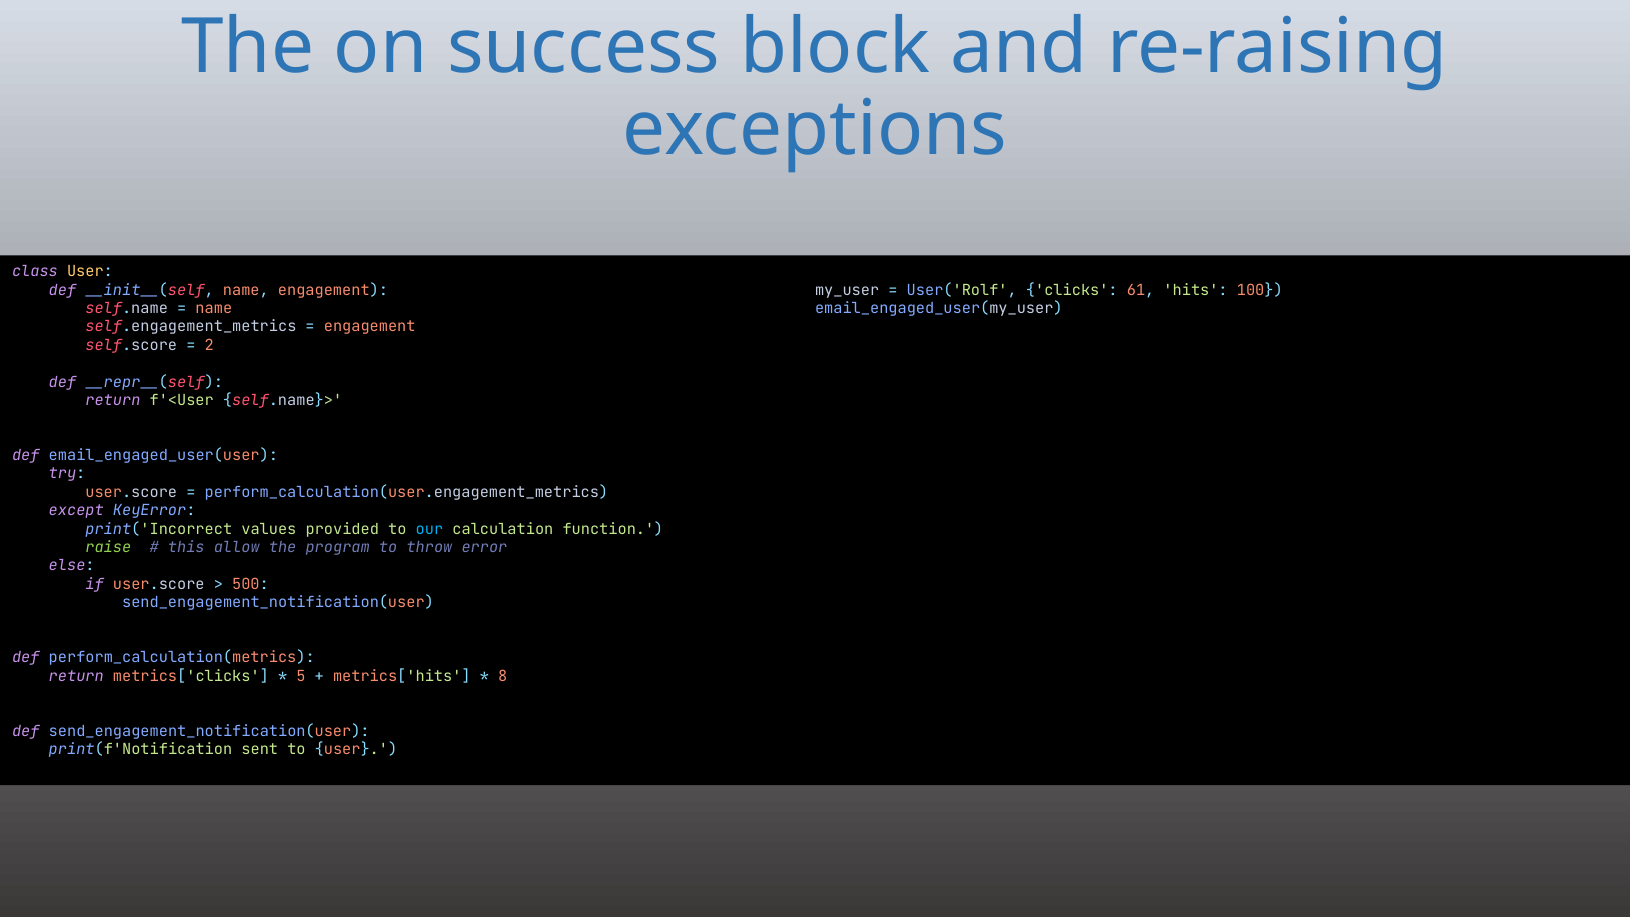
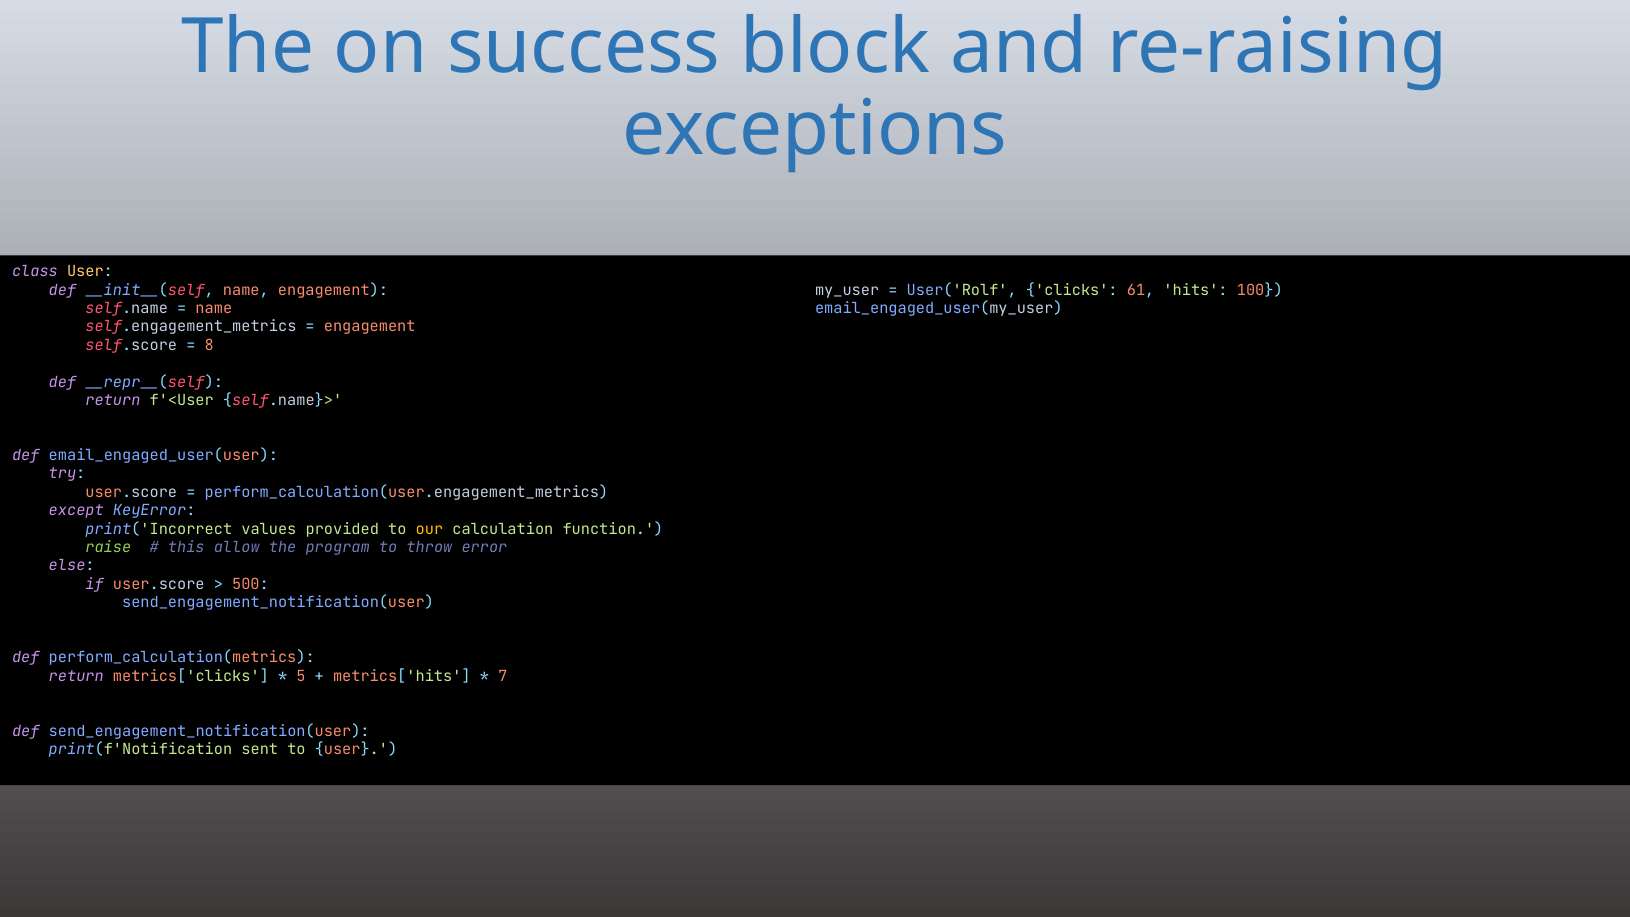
2: 2 -> 8 (209, 345)
our colour: light blue -> yellow (429, 529)
8: 8 -> 7 (503, 676)
